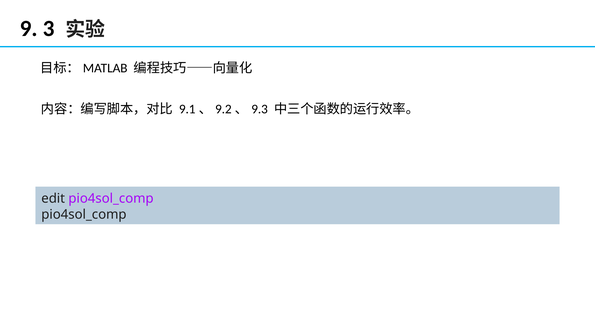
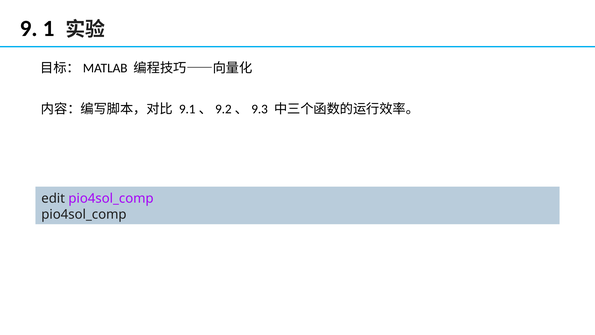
3: 3 -> 1 (49, 28)
